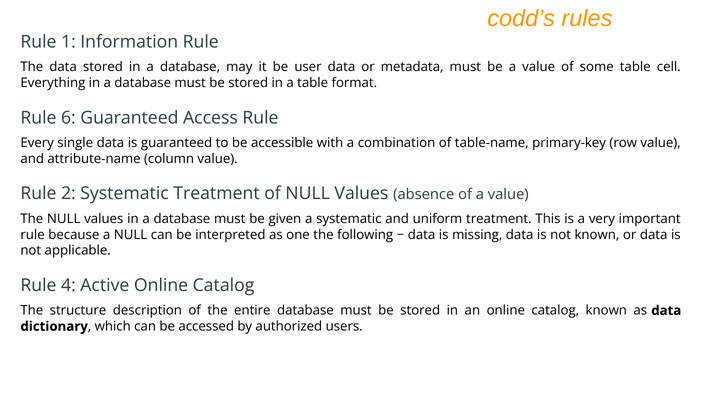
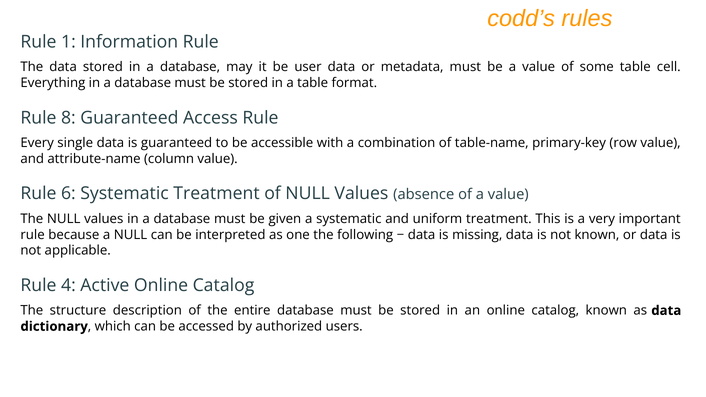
6: 6 -> 8 (68, 118)
2: 2 -> 6 (68, 194)
